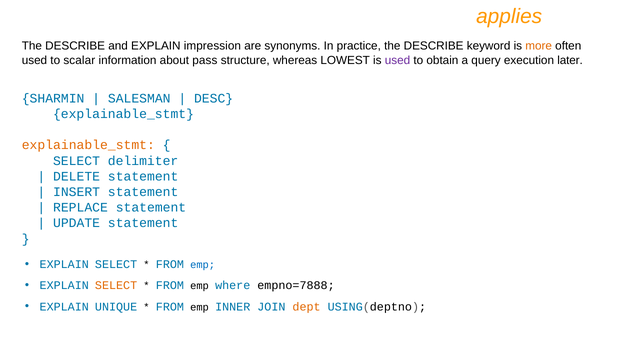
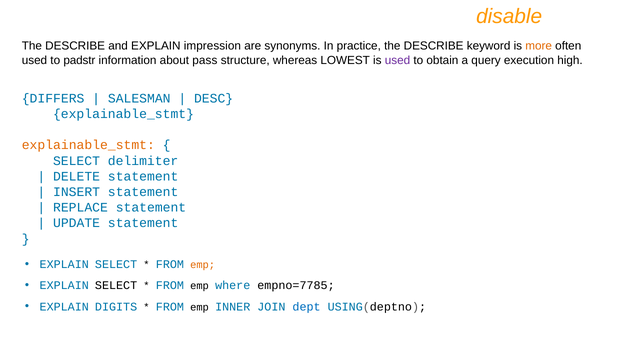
applies: applies -> disable (509, 16)
scalar: scalar -> padstr (79, 60)
later: later -> high (570, 60)
SHARMIN: SHARMIN -> DIFFERS (53, 99)
emp colour: blue -> orange (203, 265)
SELECT colour: orange -> black (116, 286)
empno=7888: empno=7888 -> empno=7785 (296, 286)
UNIQUE: UNIQUE -> DIGITS (116, 307)
dept colour: orange -> blue (307, 307)
